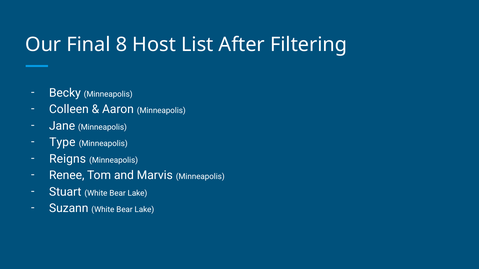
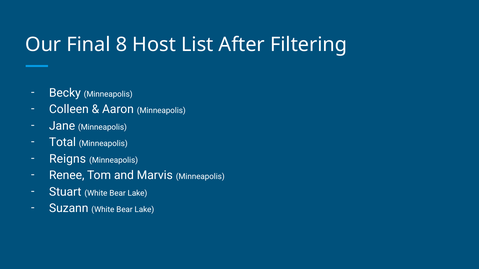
Type: Type -> Total (63, 143)
